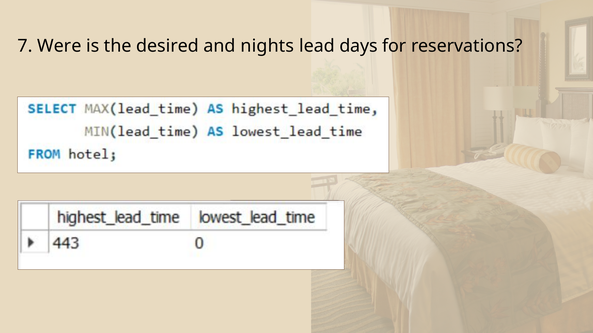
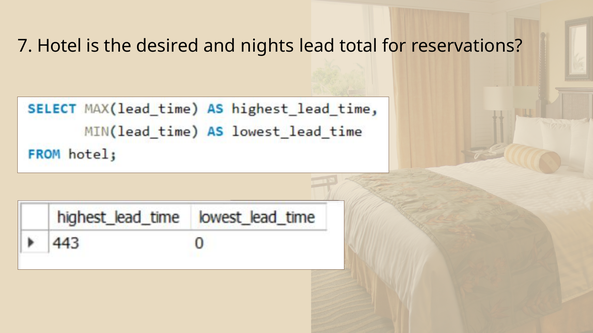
Were: Were -> Hotel (59, 46)
days: days -> total (358, 46)
